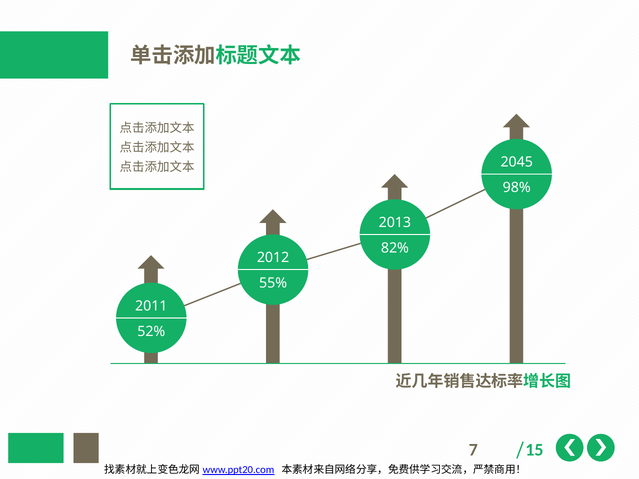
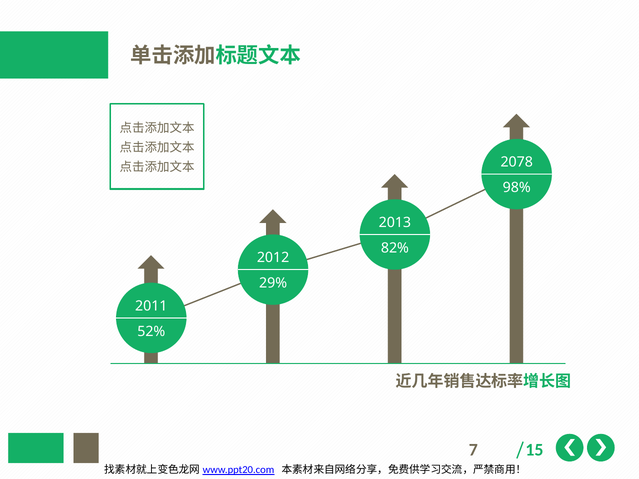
2045: 2045 -> 2078 (517, 162)
55%: 55% -> 29% (273, 283)
